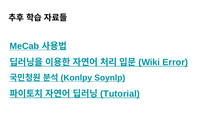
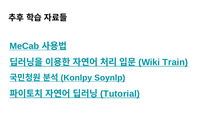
Error: Error -> Train (175, 62)
